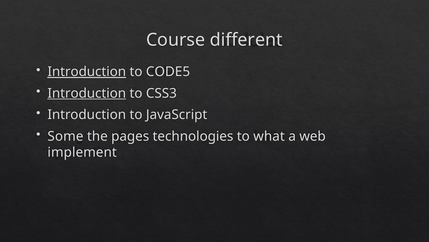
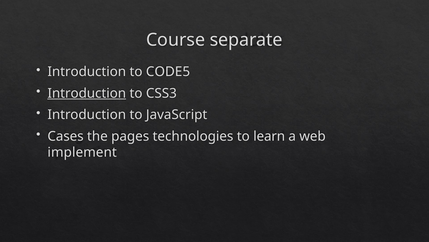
different: different -> separate (246, 40)
Introduction underline: present -> none (87, 72)
Some: Some -> Cases (66, 136)
what: what -> learn (269, 136)
